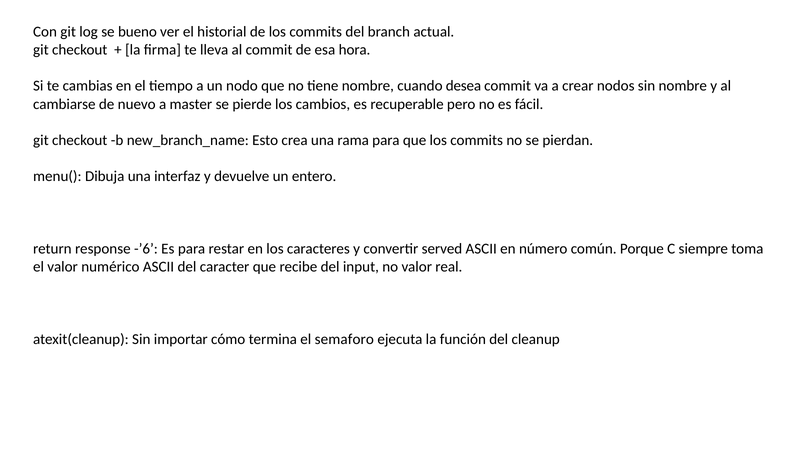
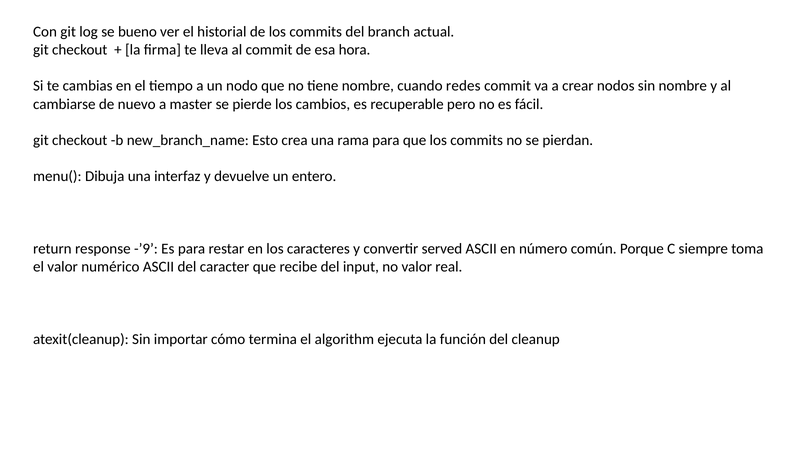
desea: desea -> redes (463, 86)
-’6: -’6 -> -’9 (146, 249)
semaforo: semaforo -> algorithm (344, 339)
